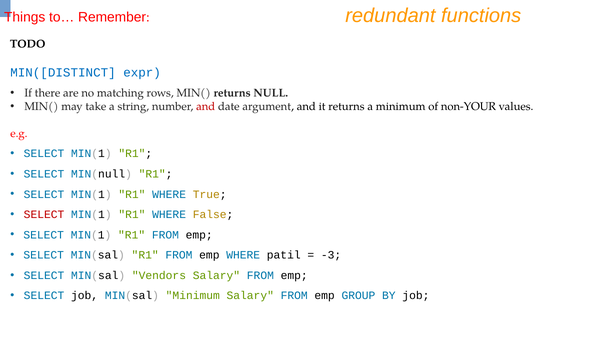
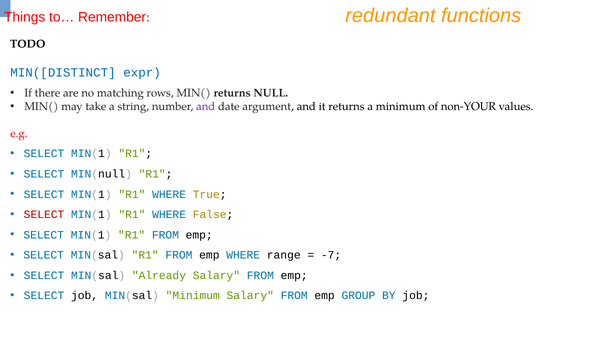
and colour: red -> purple (206, 106)
patil: patil -> range (284, 255)
-3: -3 -> -7 (331, 255)
Vendors: Vendors -> Already (159, 275)
